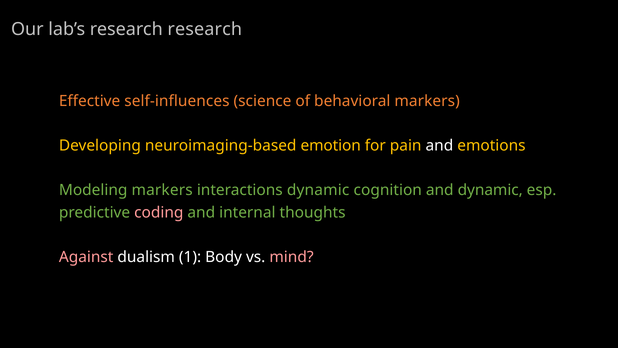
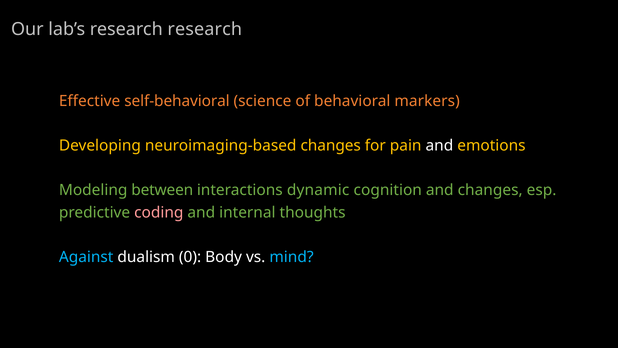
self-influences: self-influences -> self-behavioral (177, 101)
neuroimaging-based emotion: emotion -> changes (331, 146)
Modeling markers: markers -> between (162, 190)
and dynamic: dynamic -> changes (490, 190)
Against colour: pink -> light blue (86, 257)
1: 1 -> 0 (190, 257)
mind colour: pink -> light blue (292, 257)
